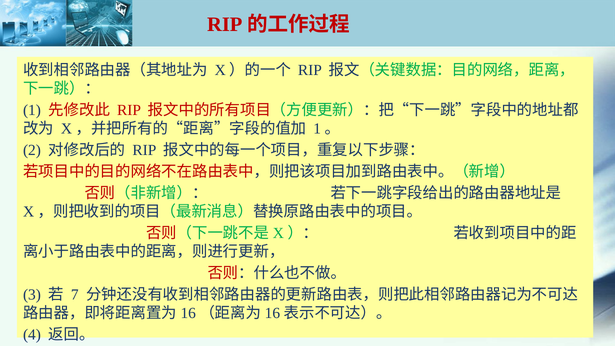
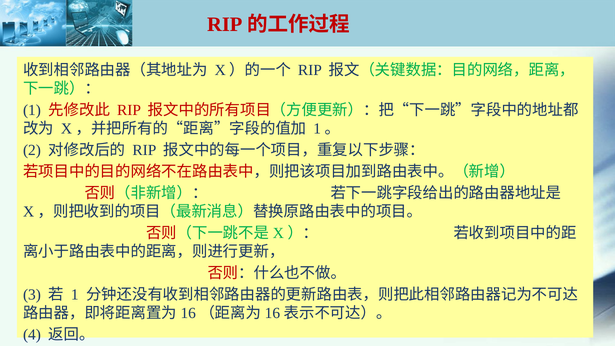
7: 7 -> 1 (75, 295)
